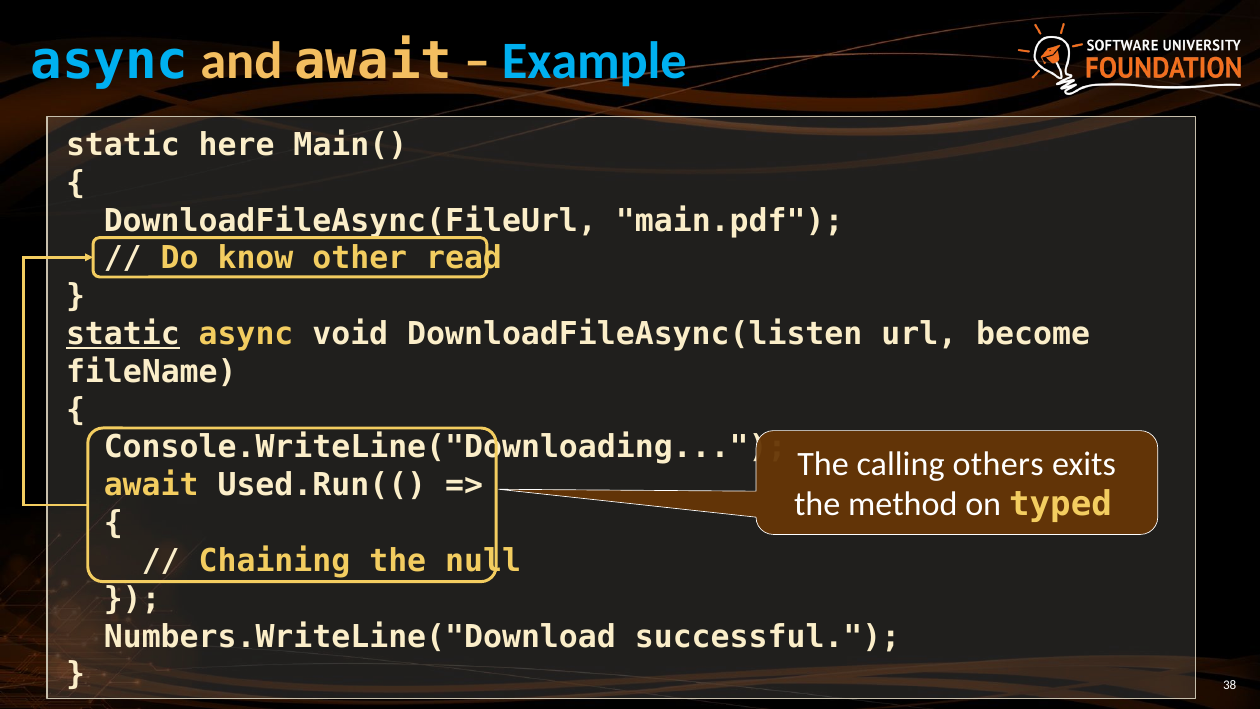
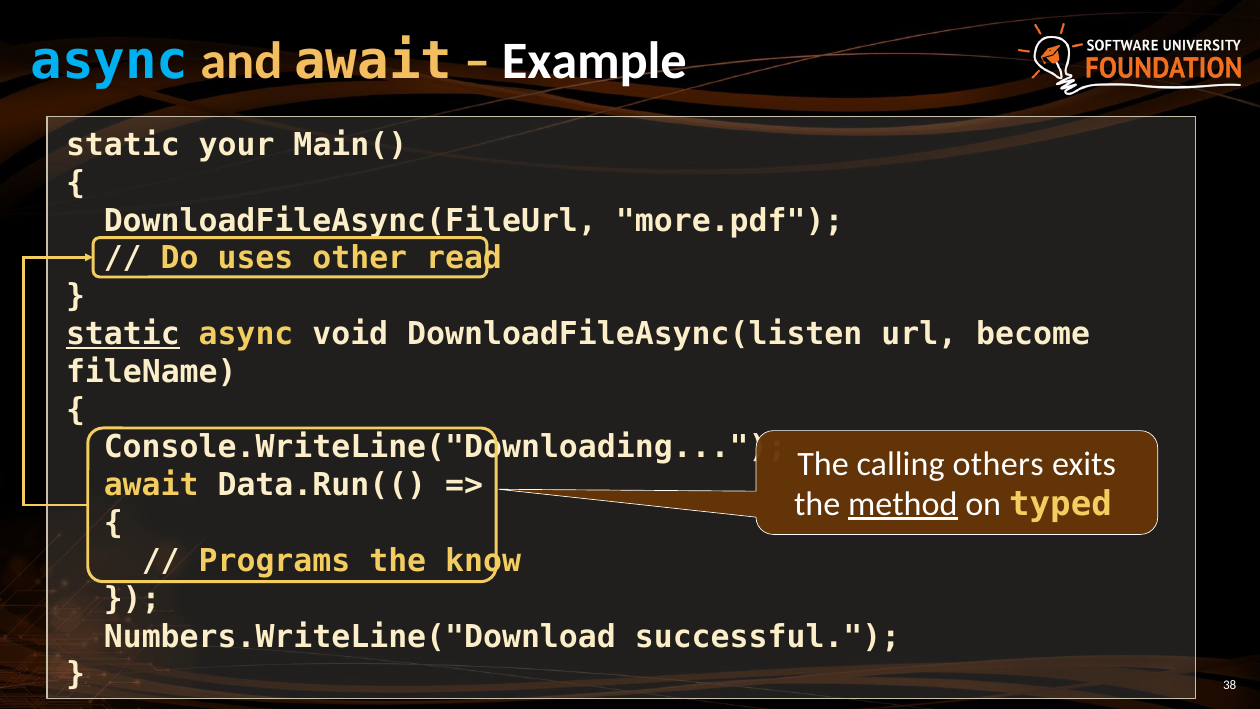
Example colour: light blue -> white (594, 61)
here: here -> your (237, 145)
main.pdf: main.pdf -> more.pdf (730, 221)
know: know -> uses (255, 258)
Used.Run((: Used.Run(( -> Data.Run(( (322, 485)
method underline: none -> present (903, 504)
Chaining: Chaining -> Programs (274, 561)
null: null -> know (483, 561)
